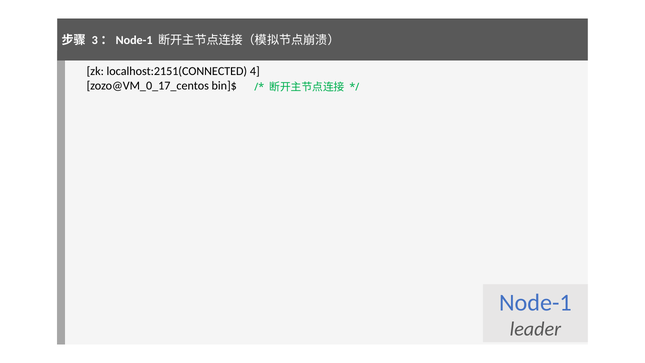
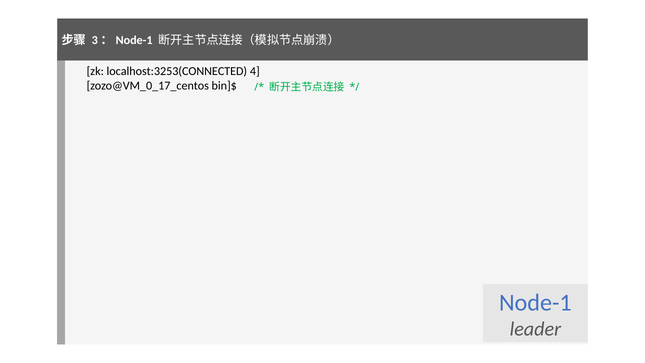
localhost:2151(CONNECTED: localhost:2151(CONNECTED -> localhost:3253(CONNECTED (177, 71)
